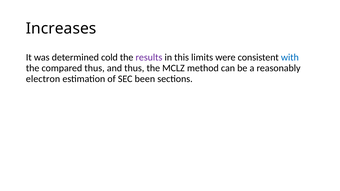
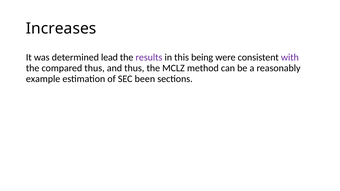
cold: cold -> lead (109, 57)
limits: limits -> being (202, 57)
with colour: blue -> purple (290, 57)
electron: electron -> example (43, 79)
